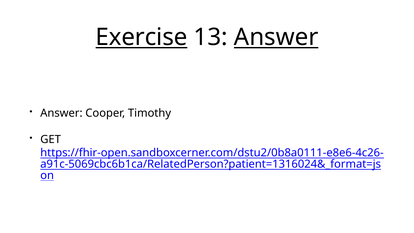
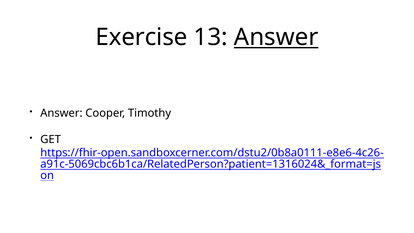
Exercise underline: present -> none (141, 37)
